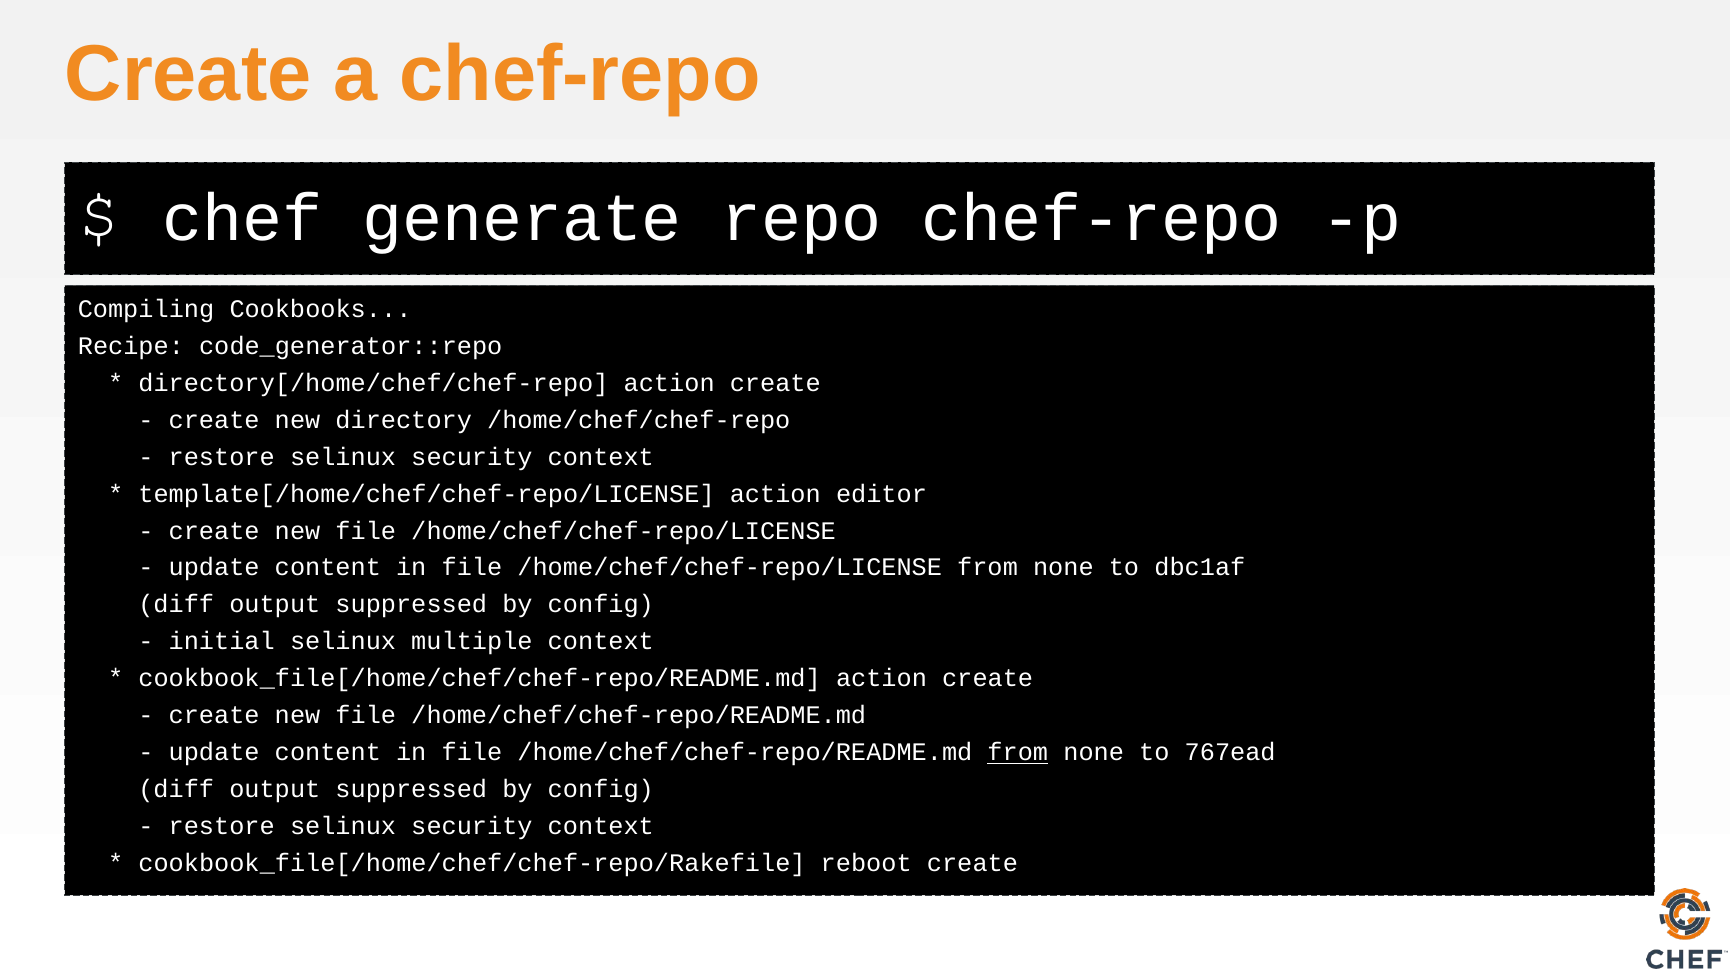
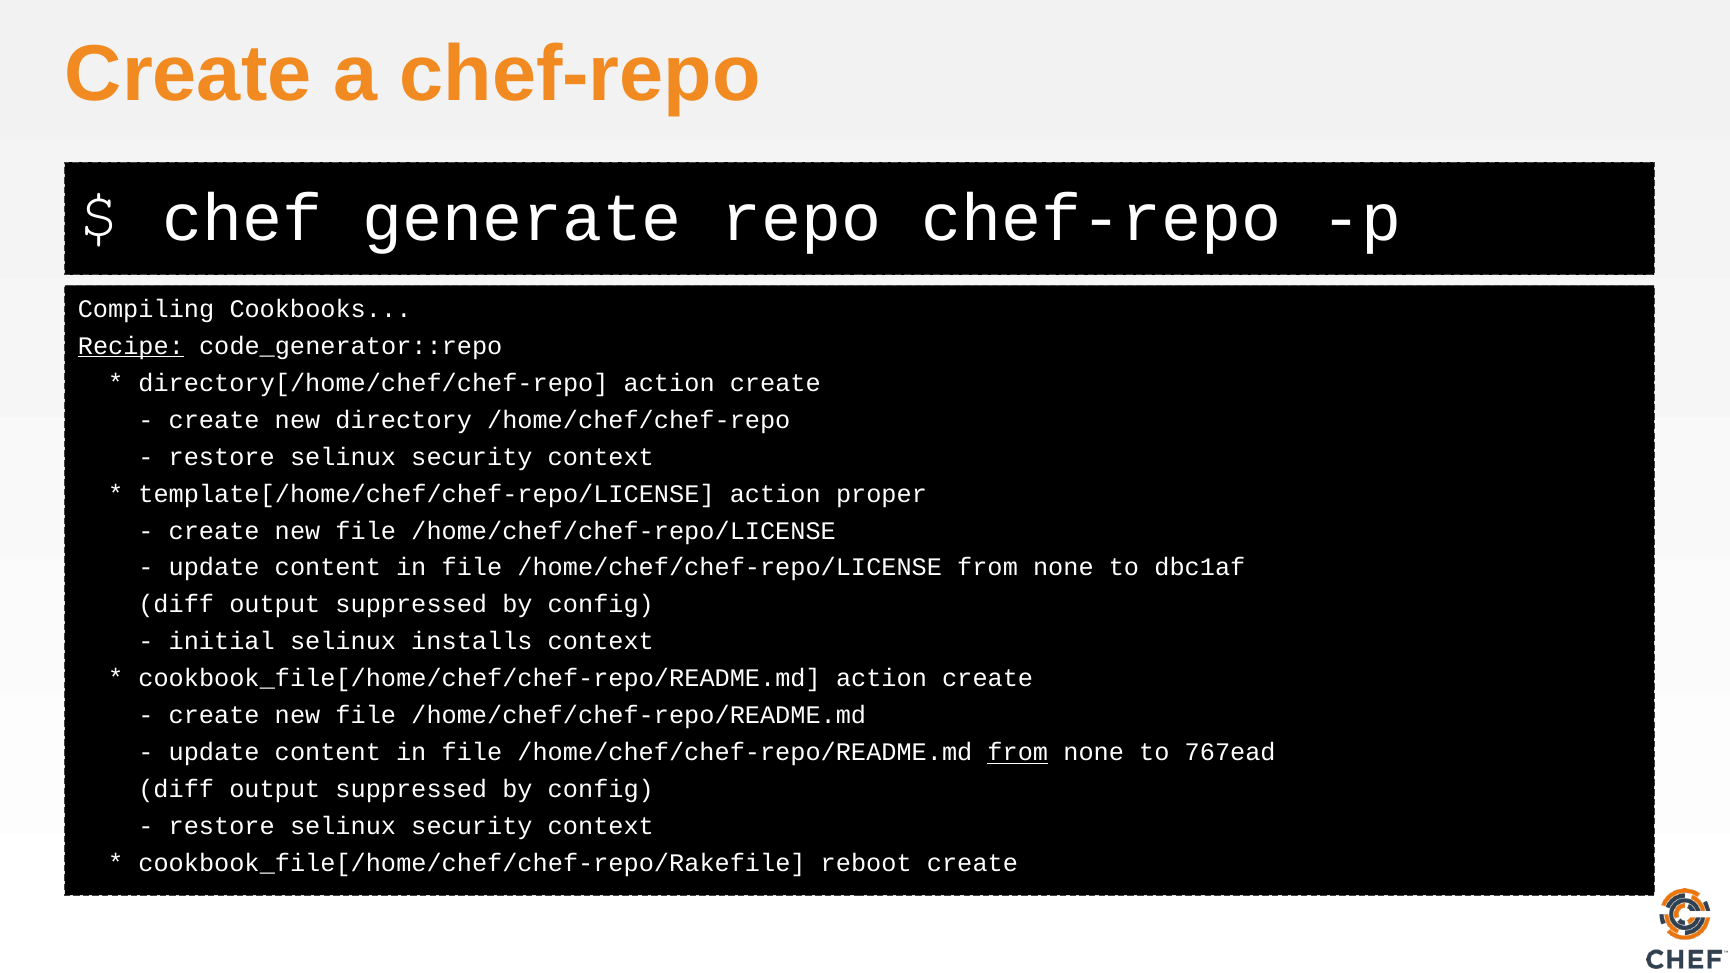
Recipe underline: none -> present (131, 346)
editor: editor -> proper (881, 494)
multiple: multiple -> installs (472, 642)
